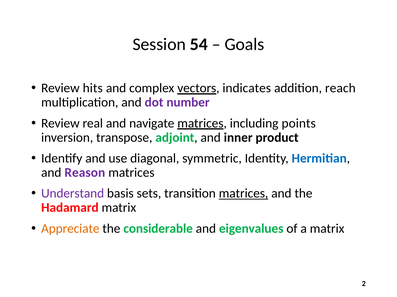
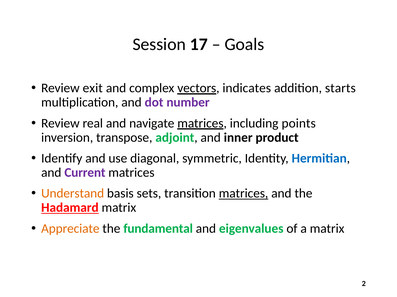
54: 54 -> 17 (199, 45)
hits: hits -> exit (93, 88)
reach: reach -> starts (340, 88)
Reason: Reason -> Current (85, 173)
Understand colour: purple -> orange (73, 194)
Hadamard underline: none -> present (70, 208)
considerable: considerable -> fundamental (158, 229)
